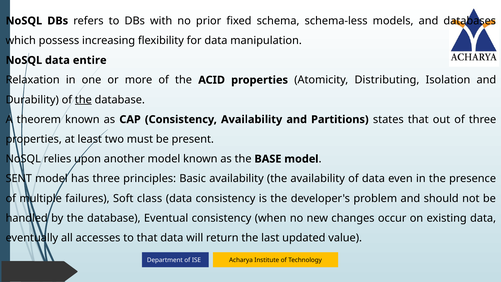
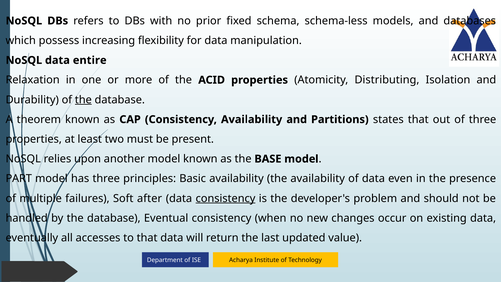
SENT: SENT -> PART (19, 179)
class: class -> after (150, 198)
consistency underline: none -> present (226, 198)
